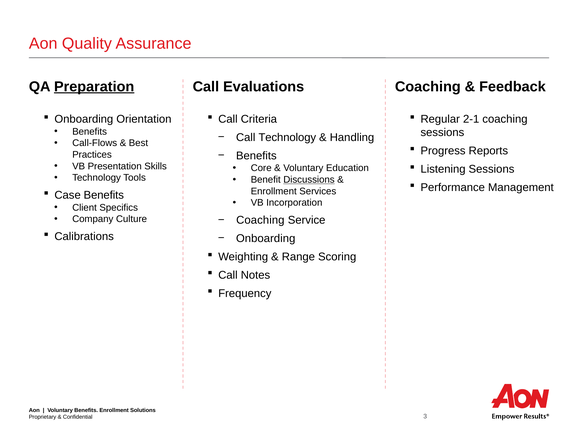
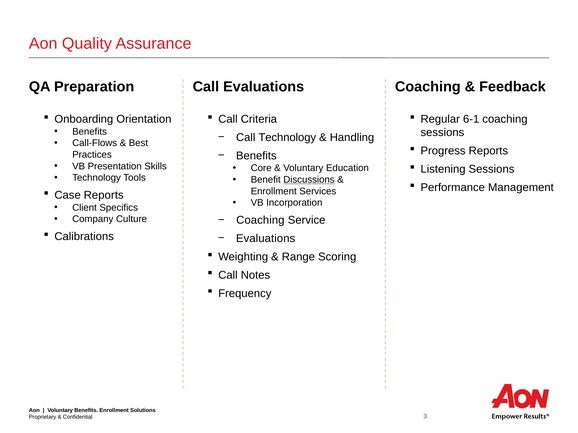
Preparation underline: present -> none (94, 87)
2-1: 2-1 -> 6-1 (471, 119)
Case Benefits: Benefits -> Reports (104, 195)
Onboarding: Onboarding -> Evaluations (266, 239)
